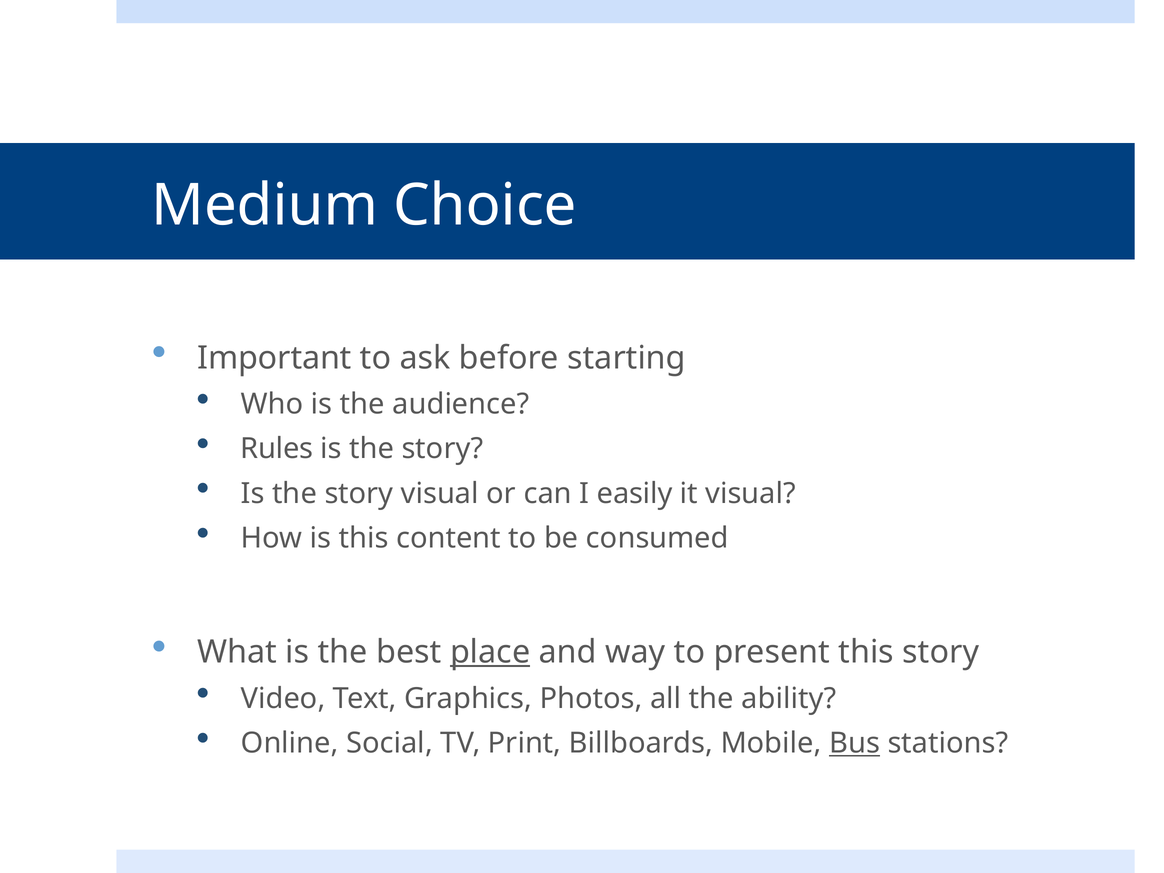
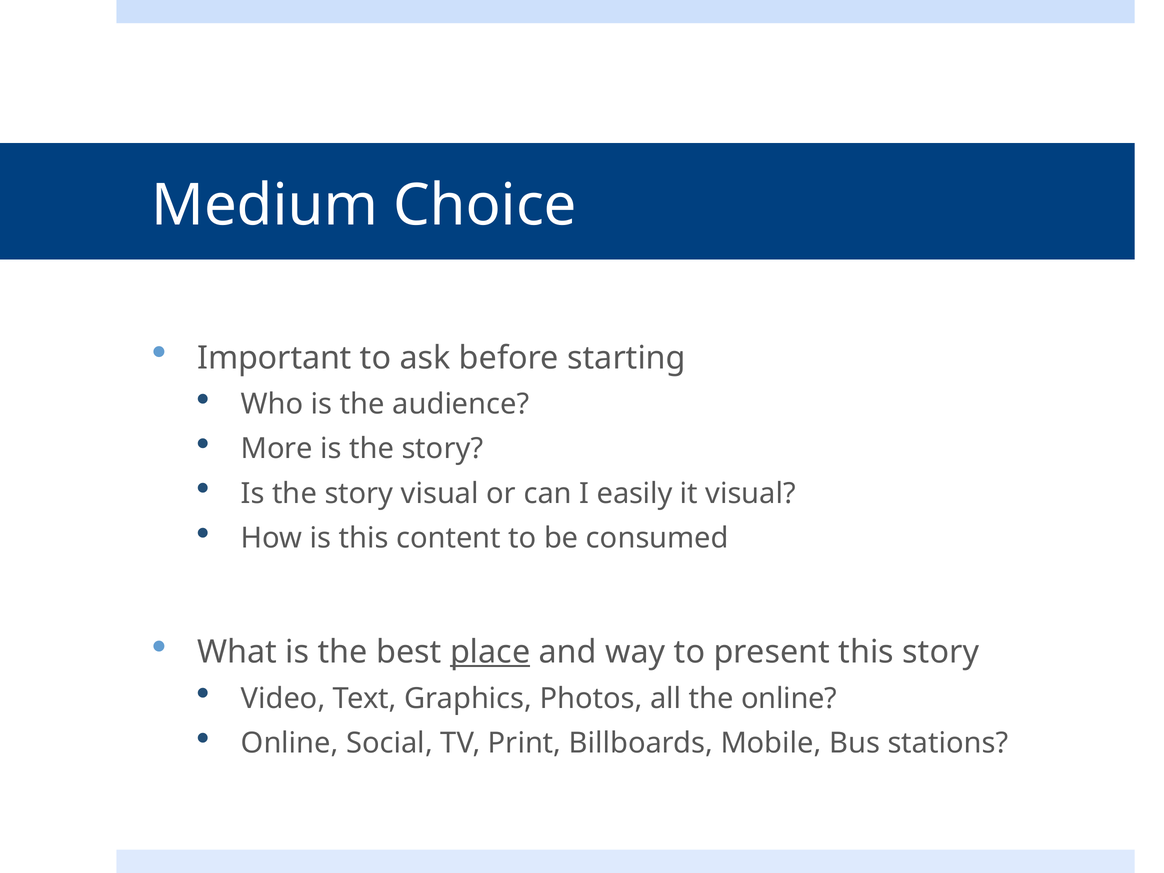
Rules: Rules -> More (277, 449)
the ability: ability -> online (789, 699)
Bus underline: present -> none (855, 743)
